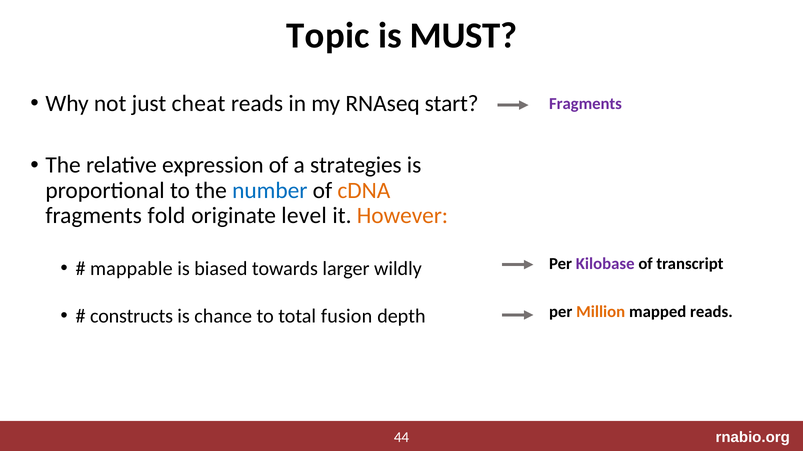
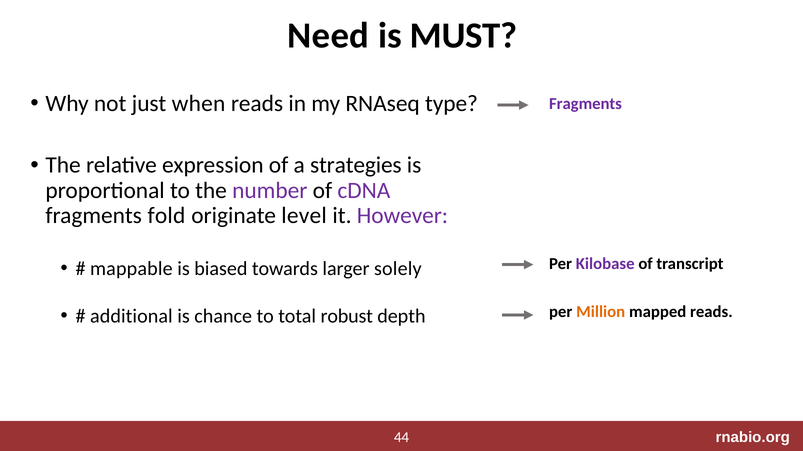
Topic: Topic -> Need (328, 36)
cheat: cheat -> when (199, 104)
start: start -> type (452, 104)
number colour: blue -> purple (270, 191)
cDNA colour: orange -> purple (364, 191)
However colour: orange -> purple (402, 216)
wildly: wildly -> solely (398, 269)
constructs: constructs -> additional (131, 316)
fusion: fusion -> robust (347, 316)
